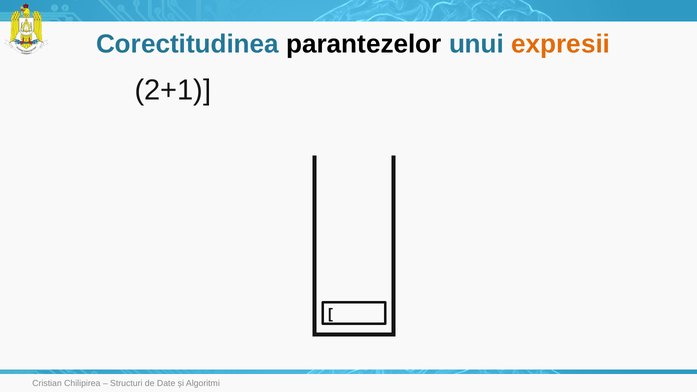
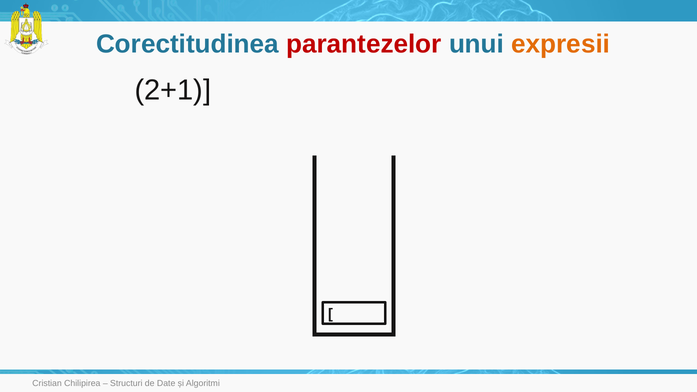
parantezelor colour: black -> red (364, 44)
